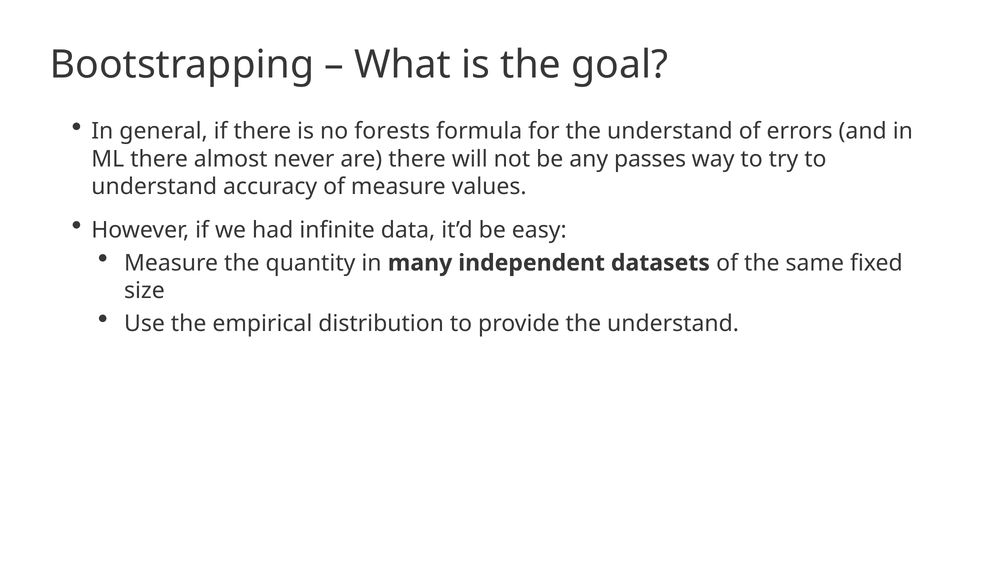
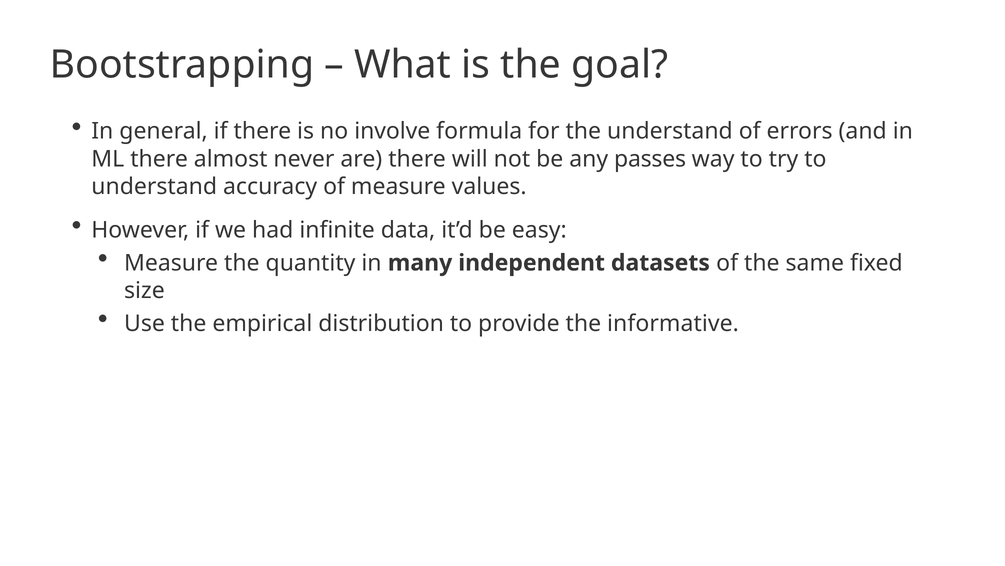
forests: forests -> involve (392, 131)
provide the understand: understand -> informative (673, 323)
